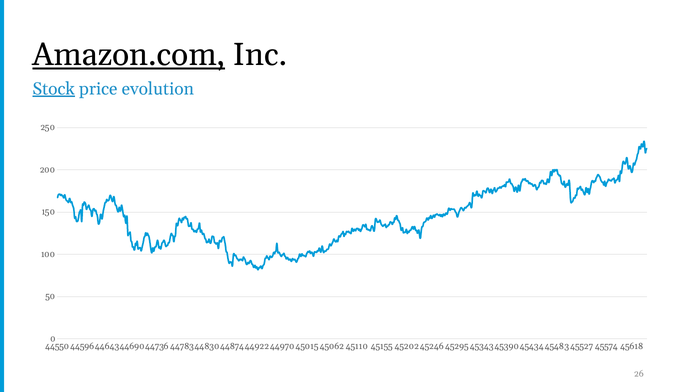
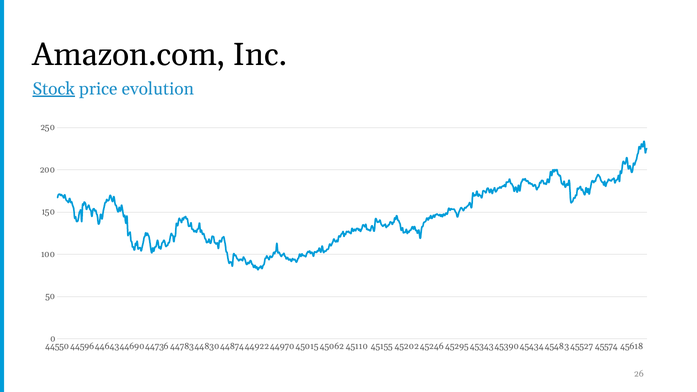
Amazon.com underline: present -> none (129, 55)
